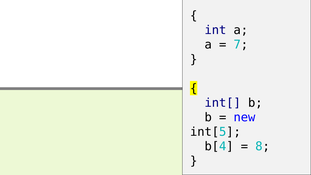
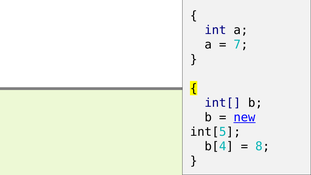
new underline: none -> present (245, 117)
